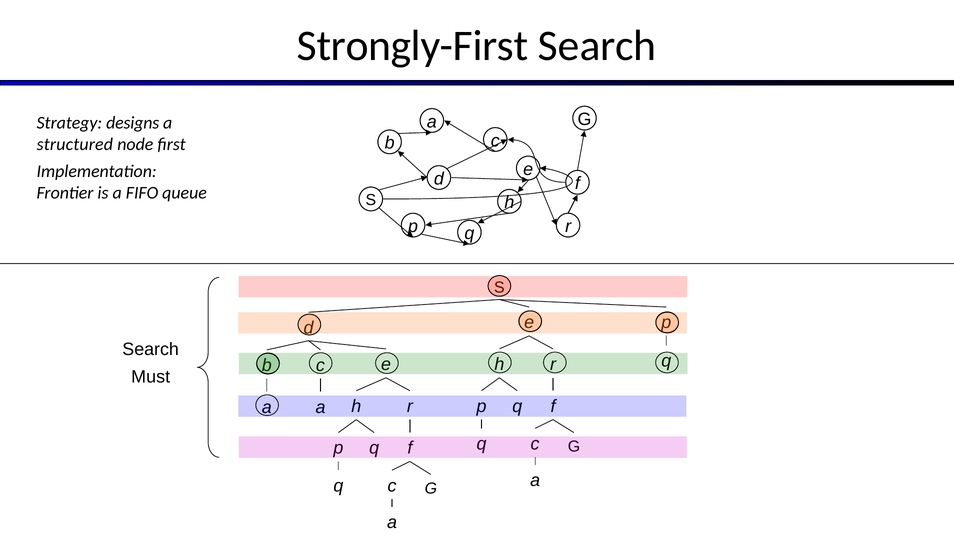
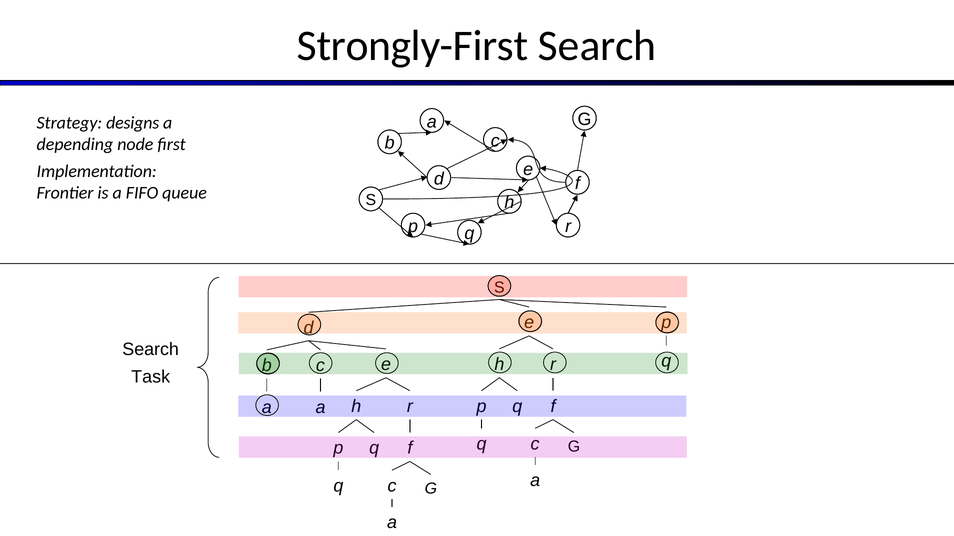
structured: structured -> depending (75, 144)
Must: Must -> Task (151, 377)
